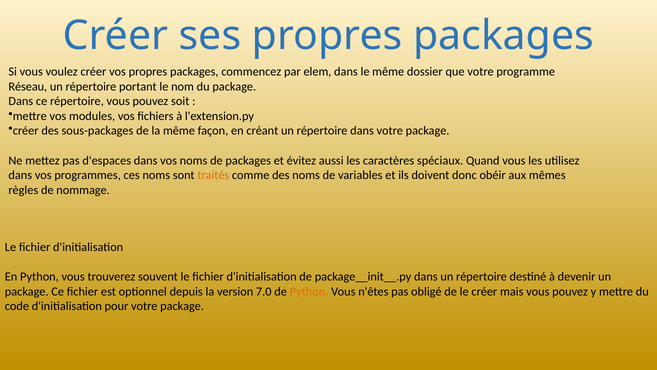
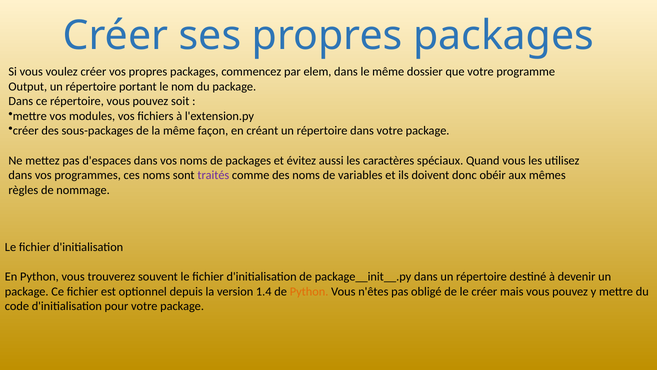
Réseau: Réseau -> Output (28, 86)
traités colour: orange -> purple (213, 175)
7.0: 7.0 -> 1.4 (264, 291)
